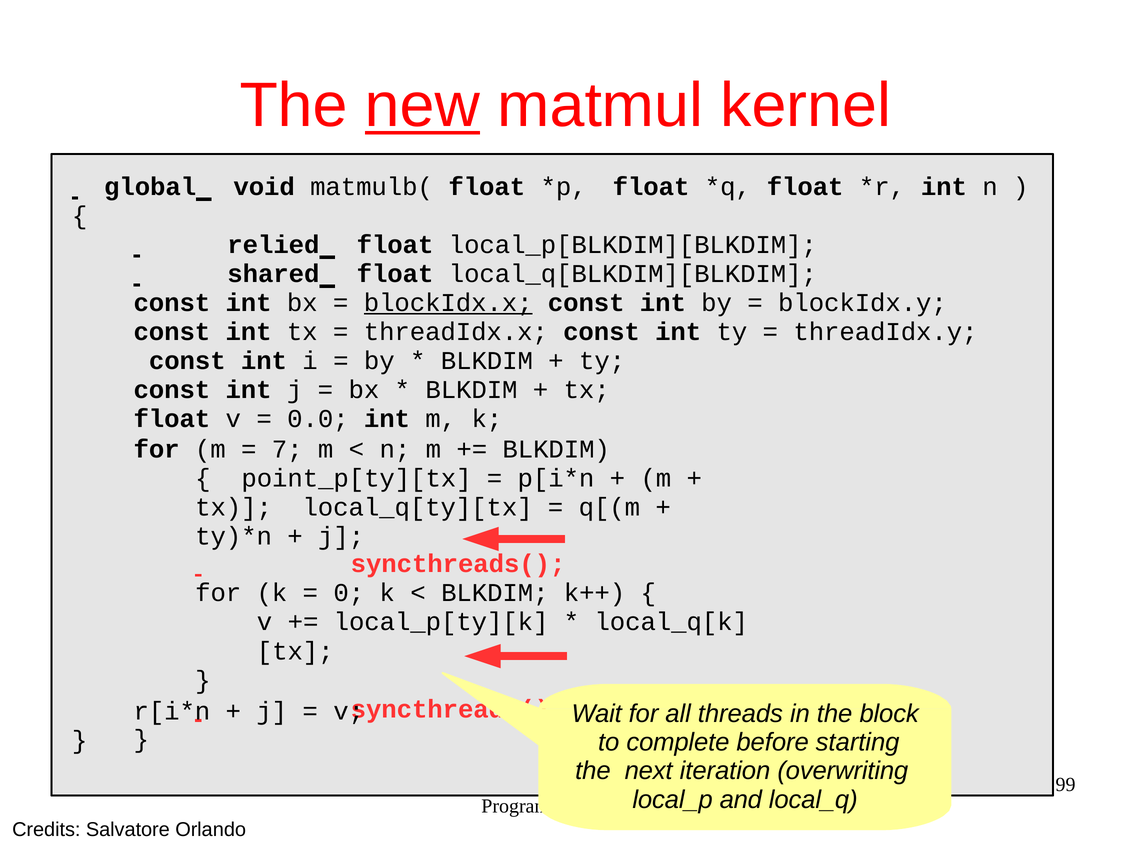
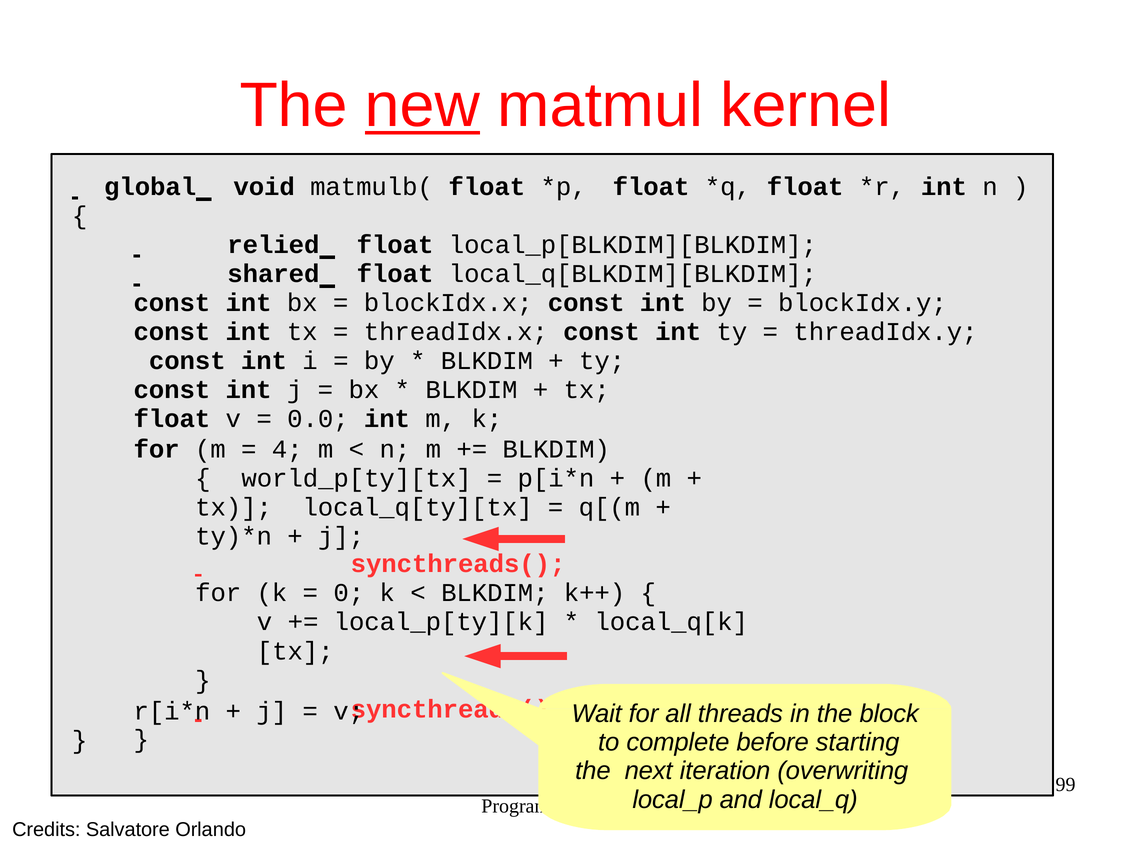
blockIdx.x underline: present -> none (448, 303)
7: 7 -> 4 (287, 450)
point_p[ty][tx: point_p[ty][tx -> world_p[ty][tx (357, 479)
